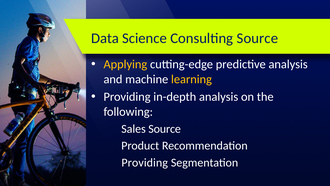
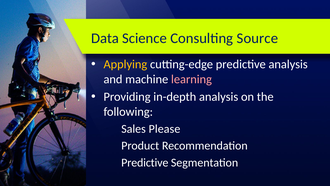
learning colour: yellow -> pink (191, 79)
Sales Source: Source -> Please (164, 129)
Providing: Providing -> Predictive (145, 162)
